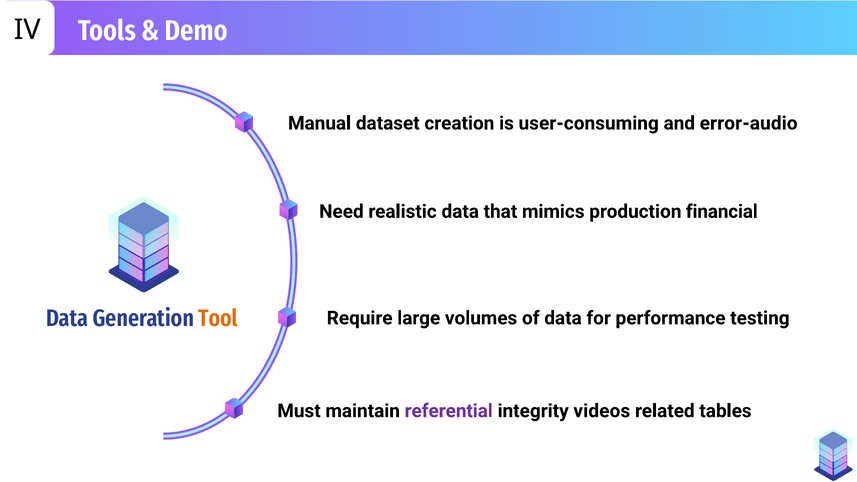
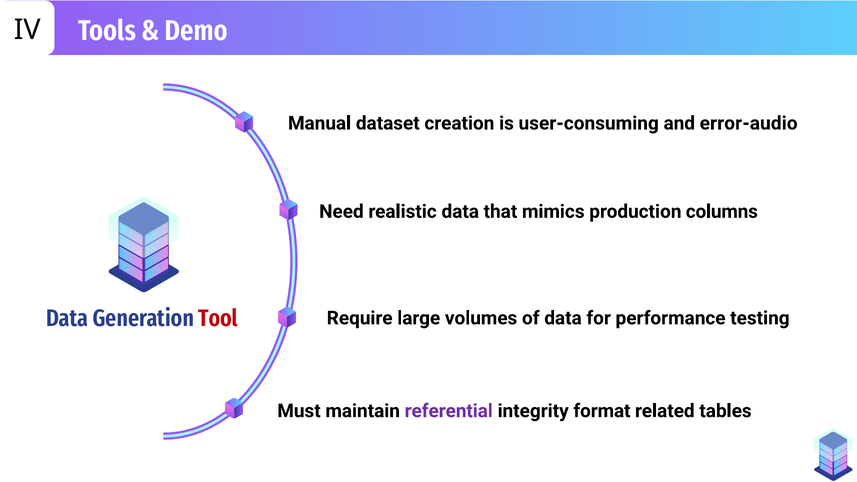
financial: financial -> columns (722, 212)
Tool colour: orange -> red (218, 319)
videos: videos -> format (602, 411)
